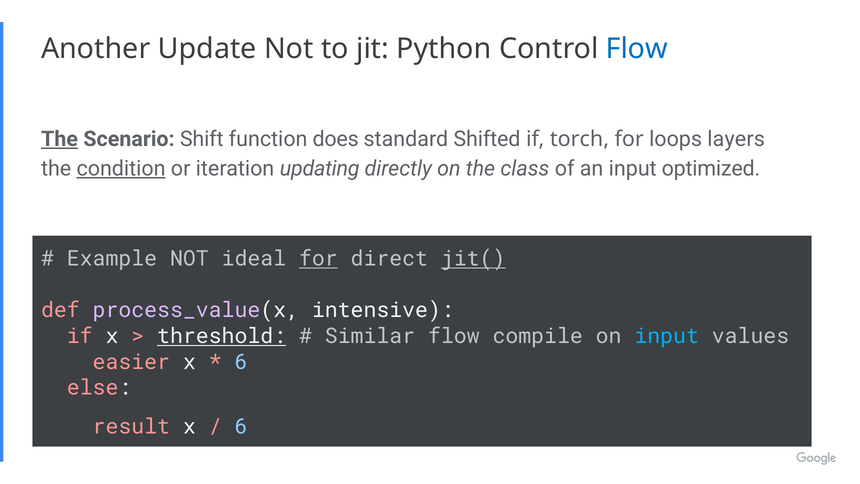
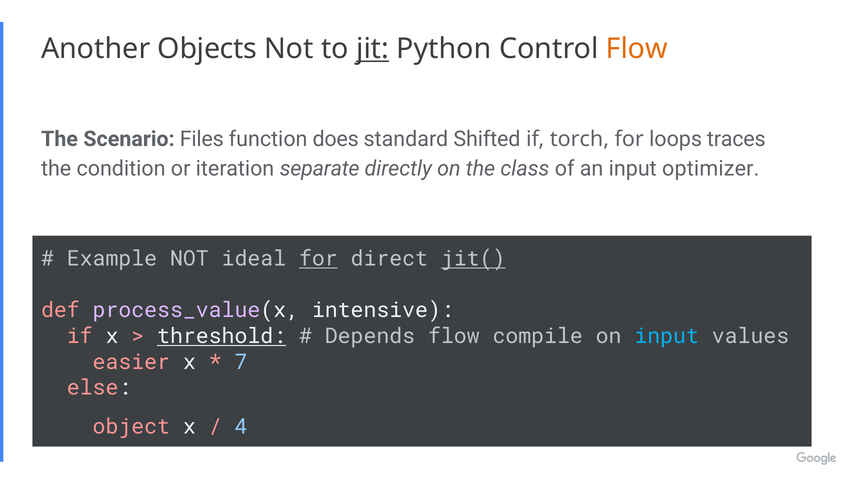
Update: Update -> Objects (207, 49)
jit underline: none -> present (373, 49)
Flow colour: blue -> orange (637, 49)
The underline: present -> none (59, 139)
Shift: Shift -> Files (202, 139)
layers: layers -> traces (736, 139)
condition underline: present -> none (121, 169)
updating: updating -> separate (320, 169)
optimized: optimized -> optimizer (711, 169)
Similar: Similar -> Depends (370, 336)
6: 6 -> 7 (241, 362)
result: result -> object (131, 426)
6: 6 -> 4 (241, 426)
